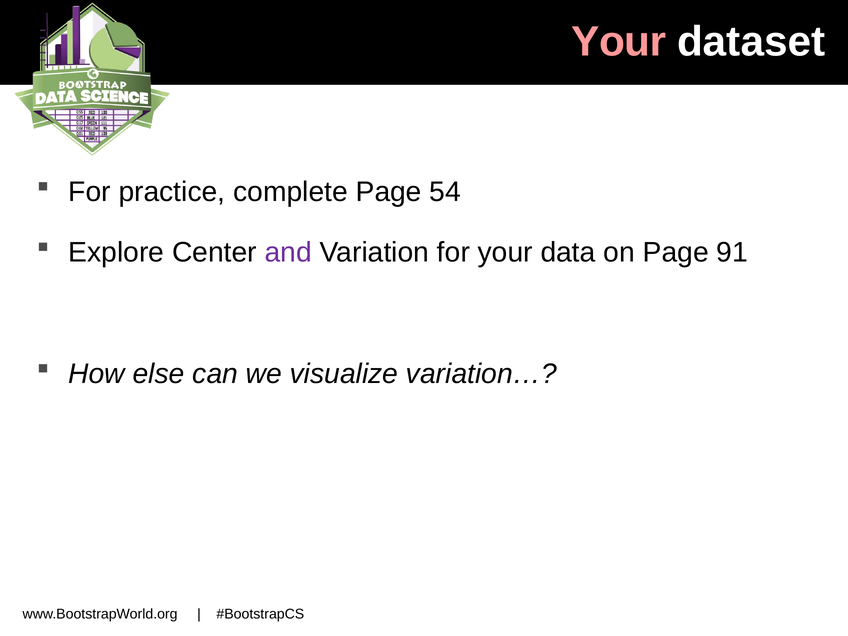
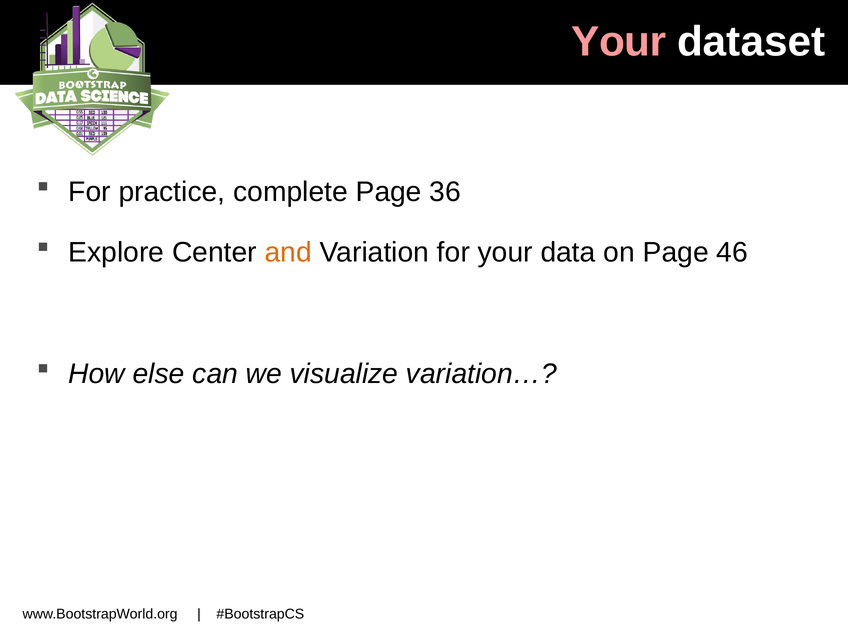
54: 54 -> 36 (445, 192)
and colour: purple -> orange (288, 253)
91: 91 -> 46 (732, 253)
